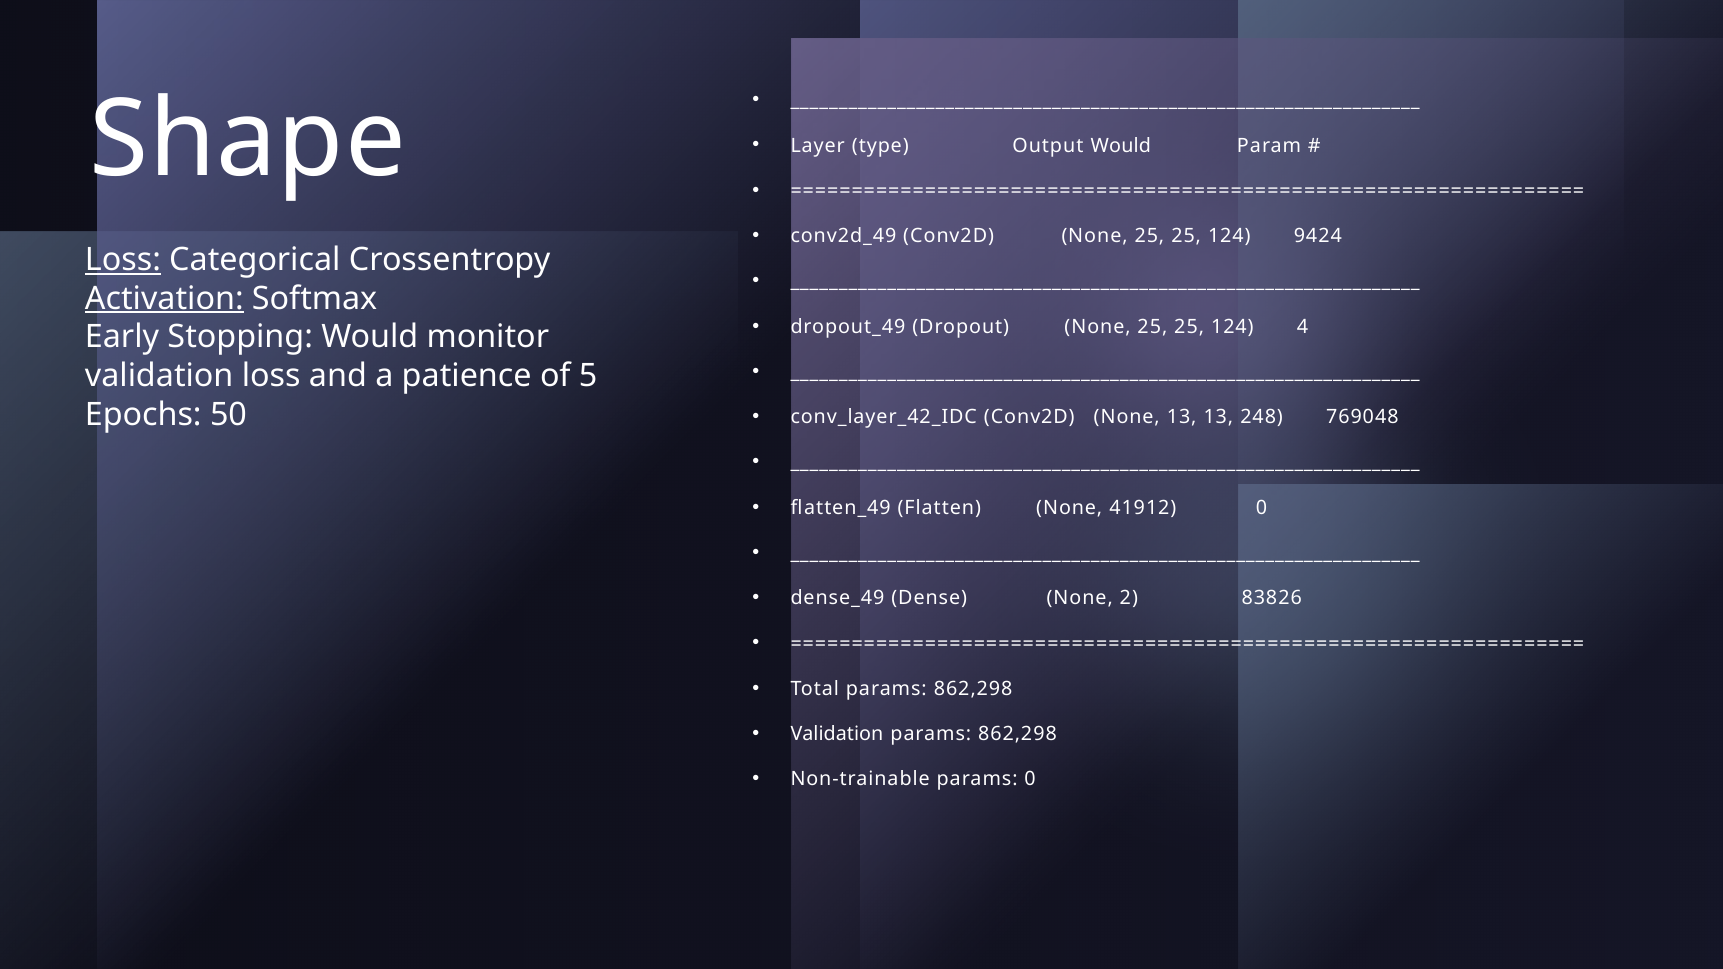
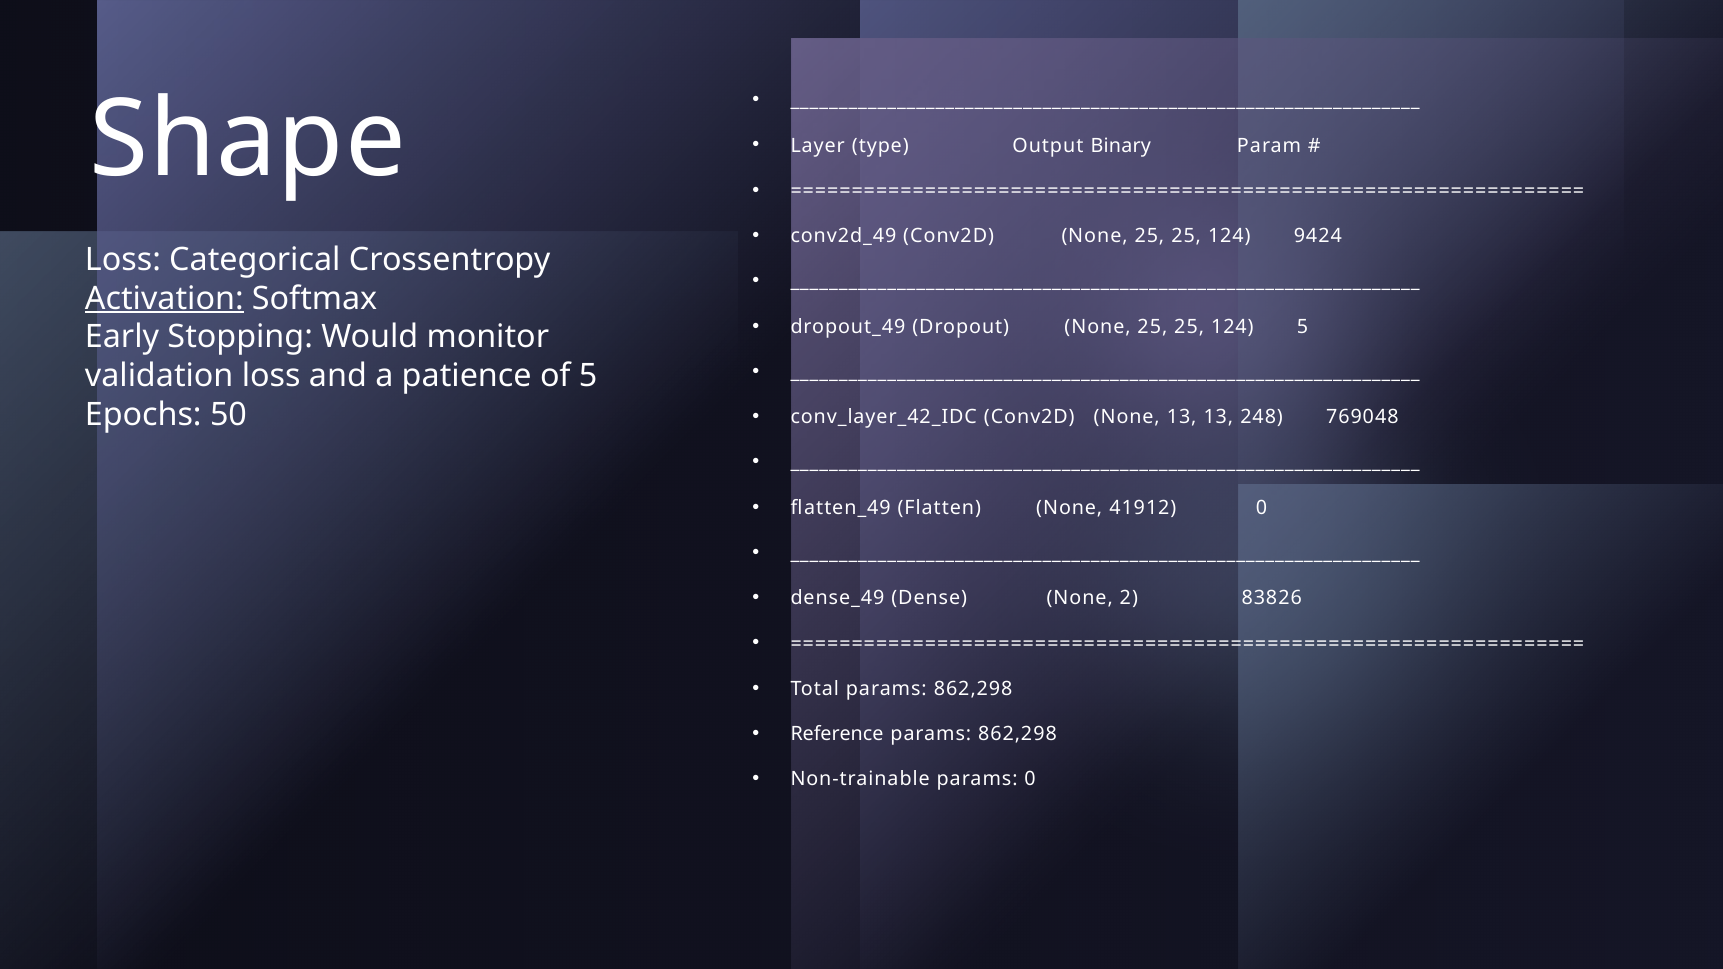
Output Would: Would -> Binary (1121, 146)
Loss underline: present -> none (123, 260)
124 4: 4 -> 5 (1302, 327)
Validation: Validation -> Reference (837, 734)
